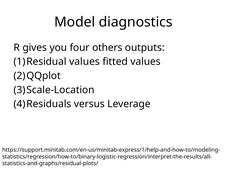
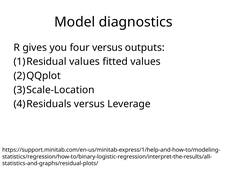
four others: others -> versus (107, 48)
